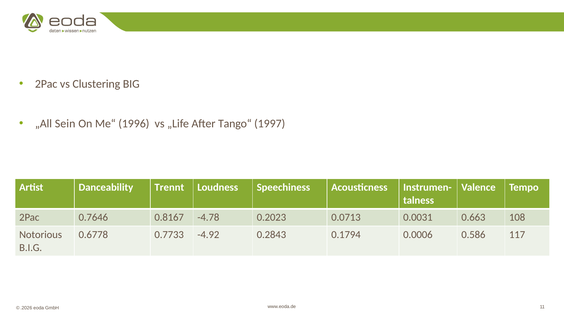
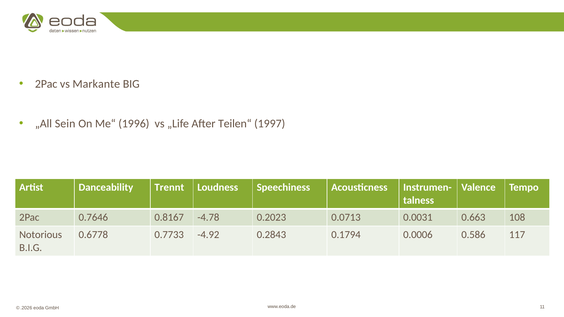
Clustering: Clustering -> Markante (96, 84)
Tango“: Tango“ -> Teilen“ (235, 124)
